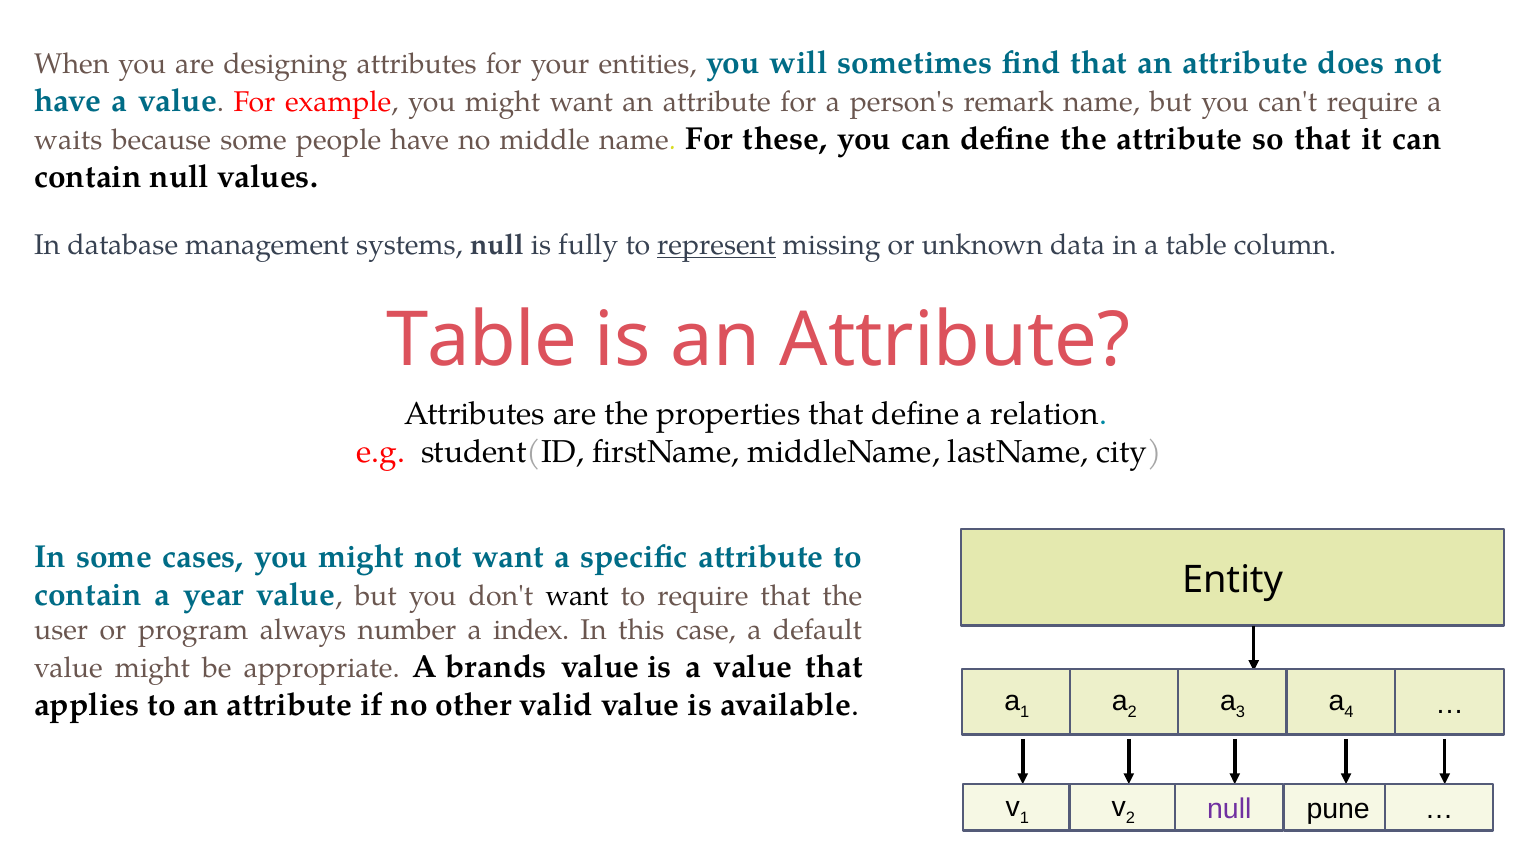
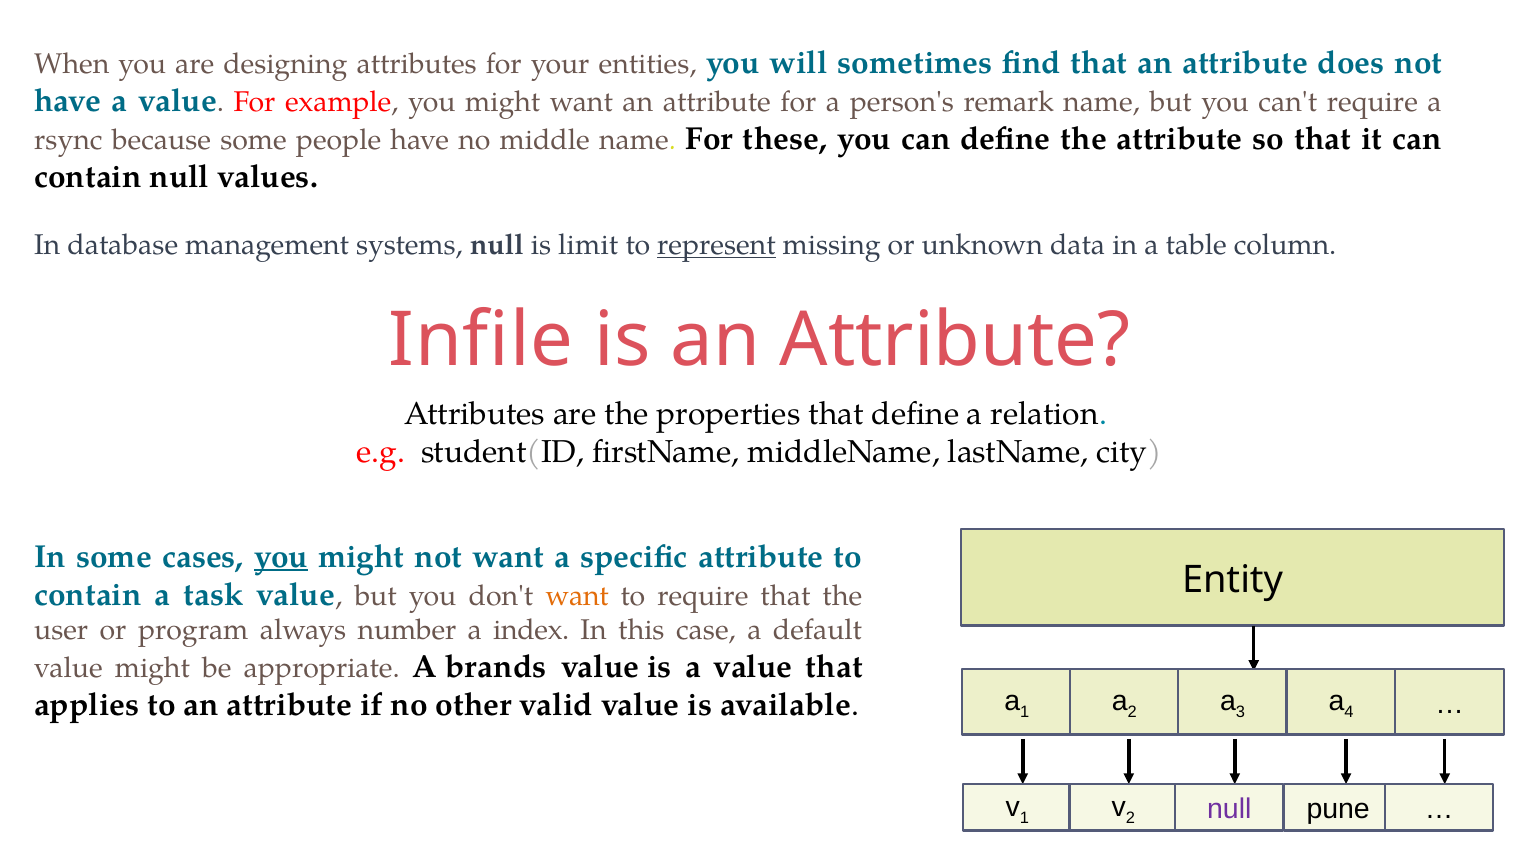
waits: waits -> rsync (68, 140)
fully: fully -> limit (588, 245)
Table: Table -> Infile (481, 340)
you underline: none -> present (281, 557)
year: year -> task (214, 595)
want colour: black -> orange (577, 596)
